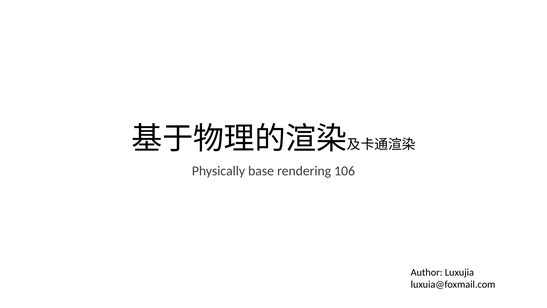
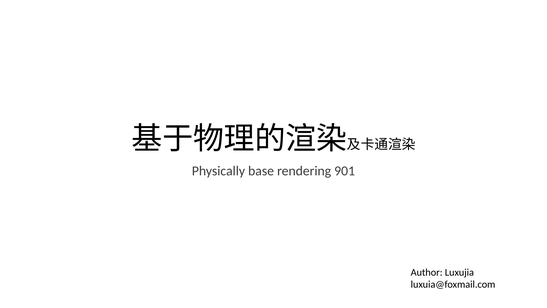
106: 106 -> 901 (345, 171)
